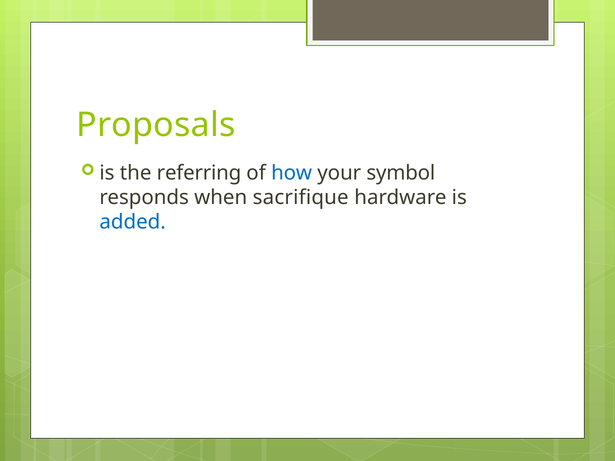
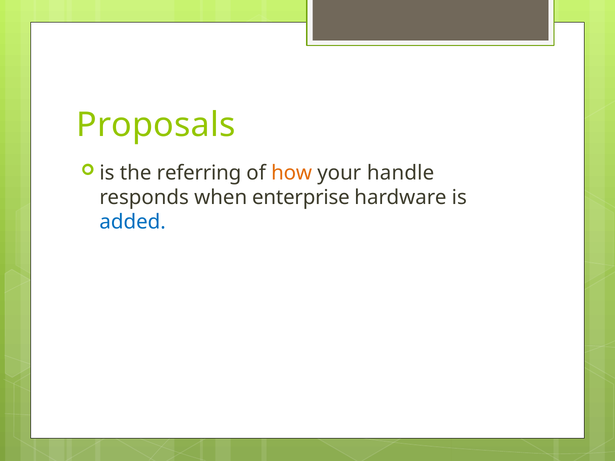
how colour: blue -> orange (292, 173)
symbol: symbol -> handle (401, 173)
sacrifique: sacrifique -> enterprise (301, 198)
